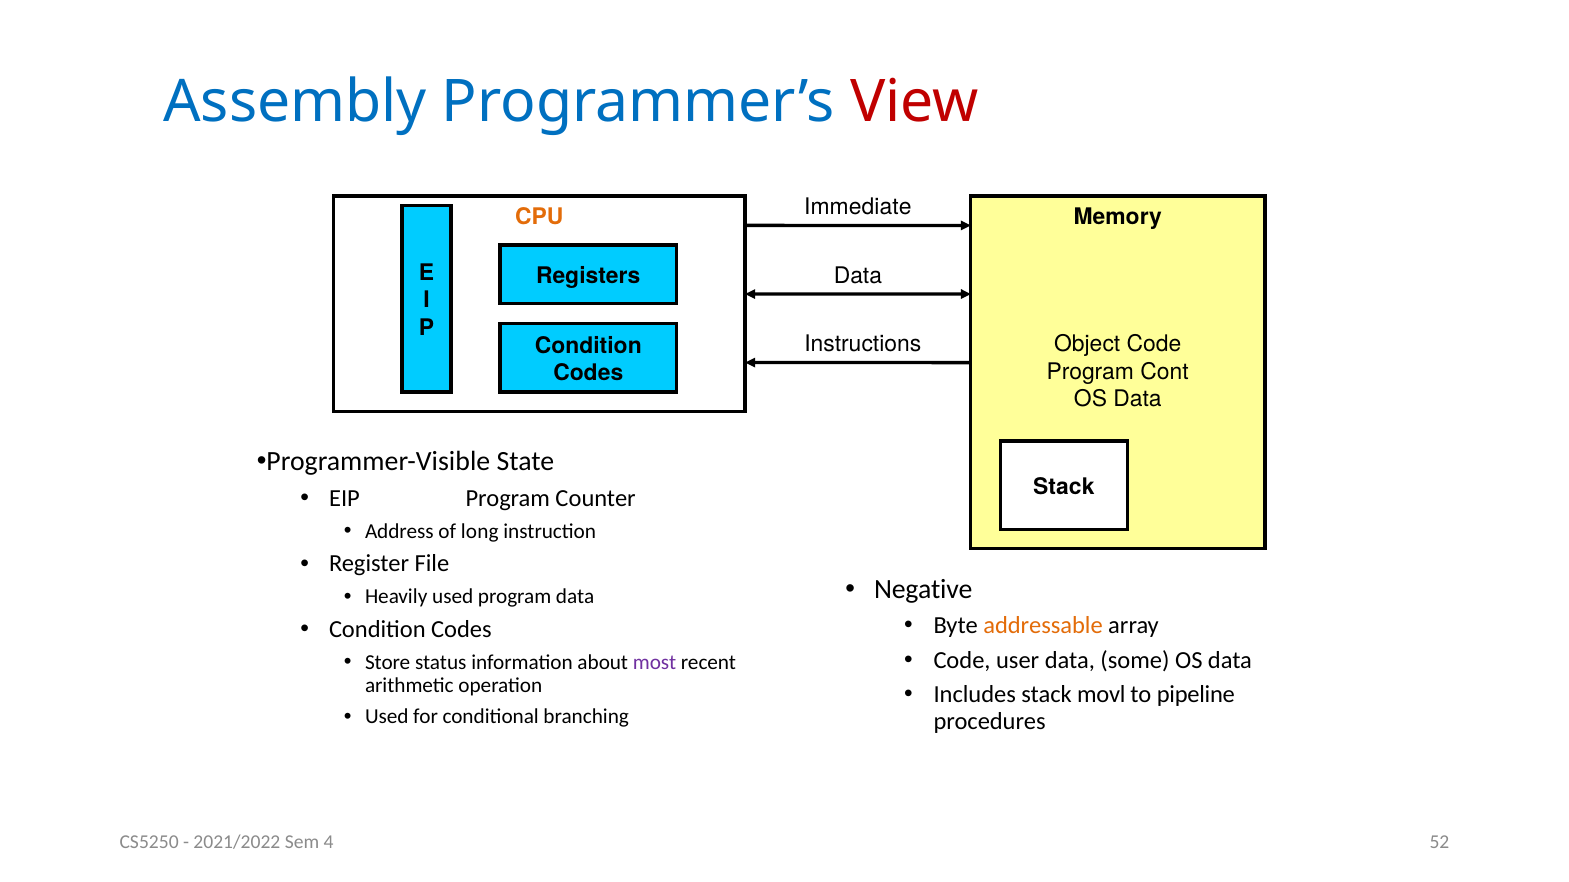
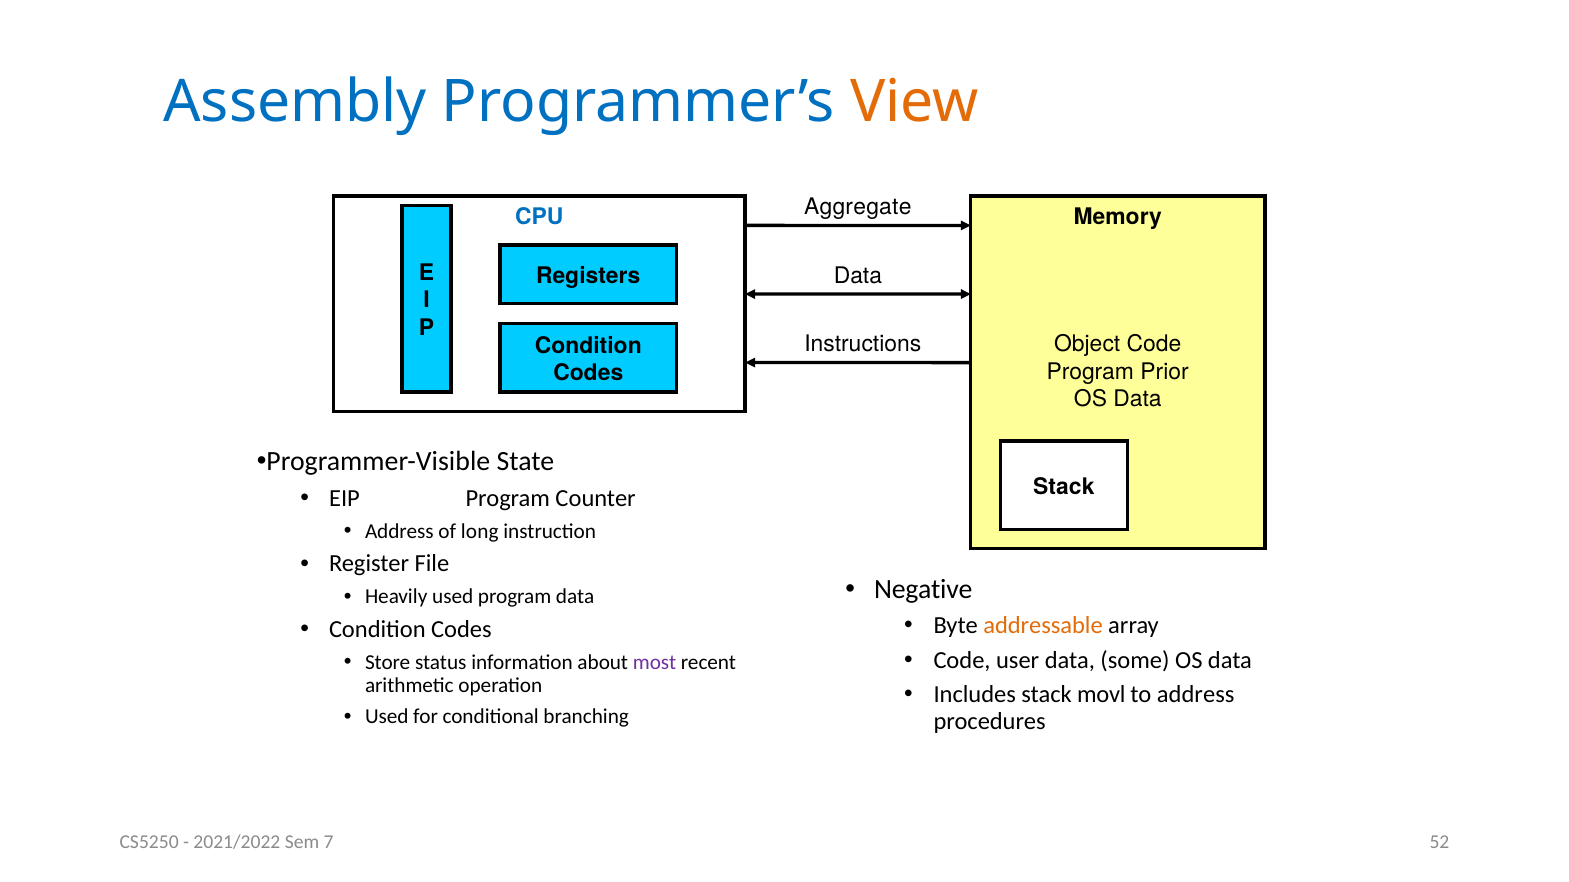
View colour: red -> orange (915, 102)
Immediate: Immediate -> Aggregate (858, 207)
CPU colour: orange -> blue (539, 217)
Cont: Cont -> Prior (1165, 372)
to pipeline: pipeline -> address (1196, 695)
4: 4 -> 7 (328, 843)
